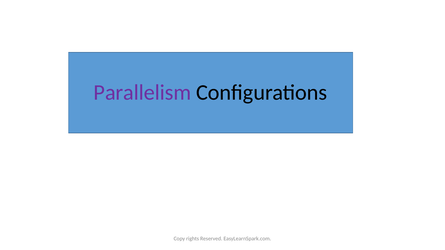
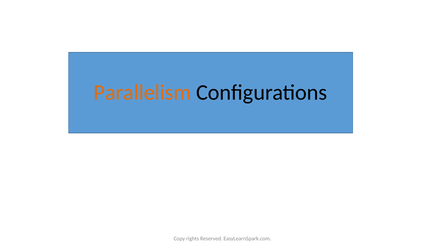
Parallelism colour: purple -> orange (142, 93)
